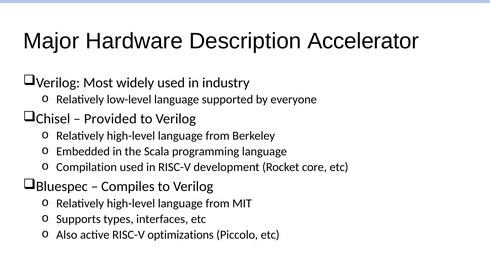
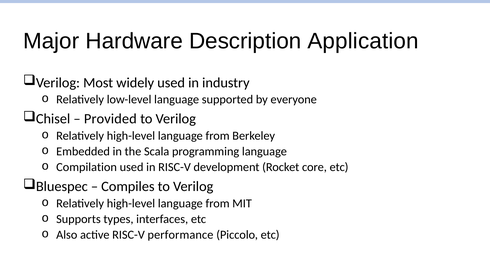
Accelerator: Accelerator -> Application (363, 41)
optimizations: optimizations -> performance (180, 235)
